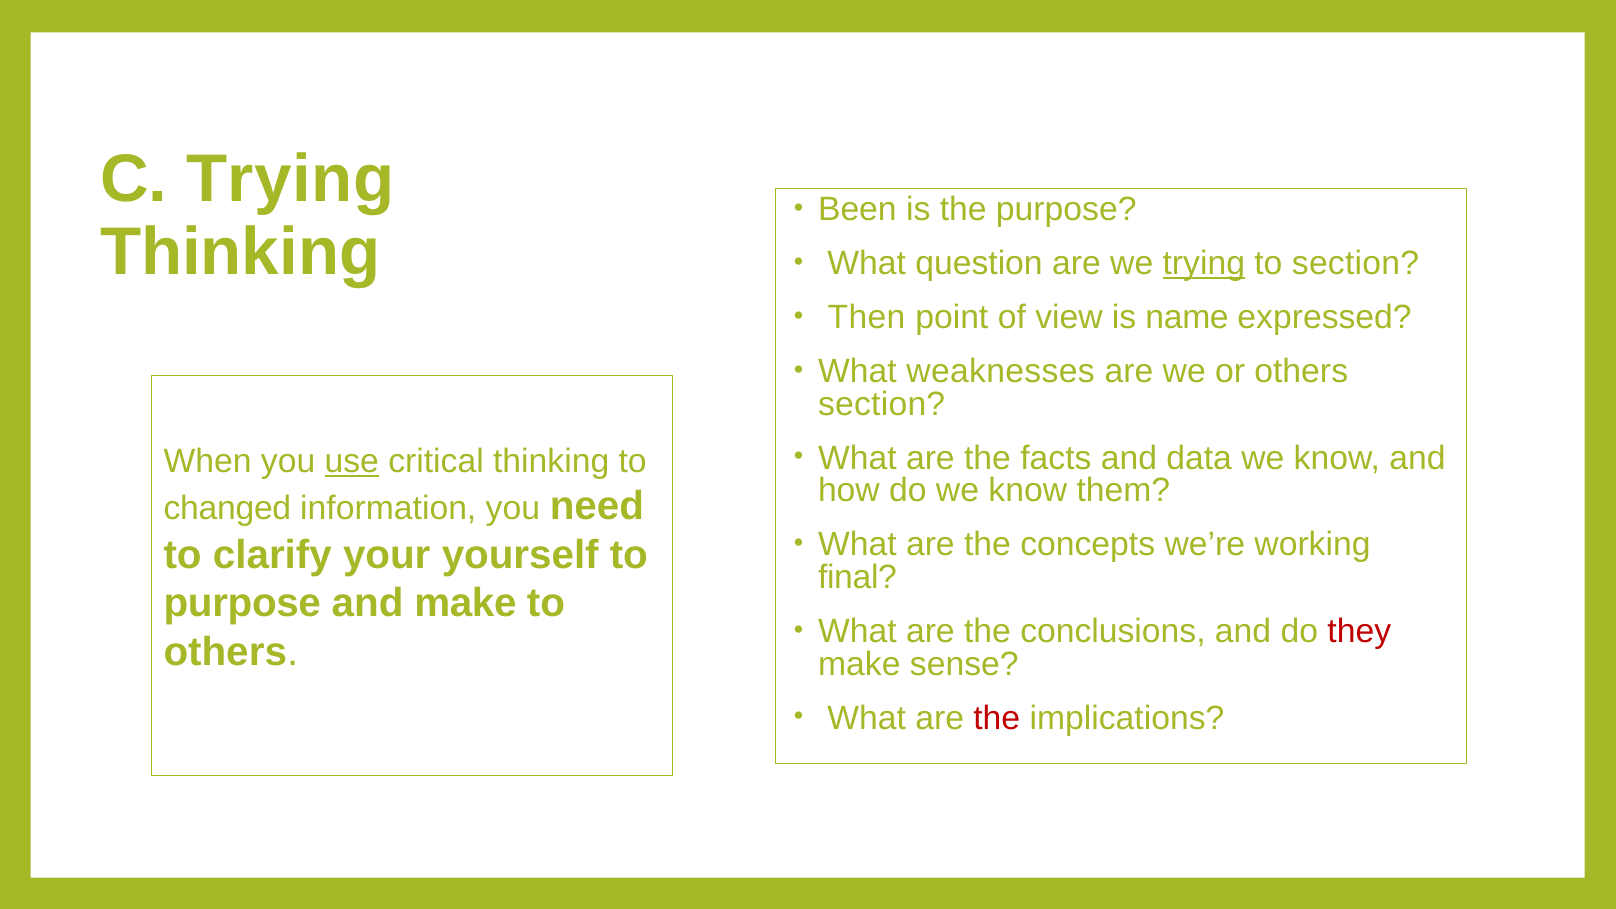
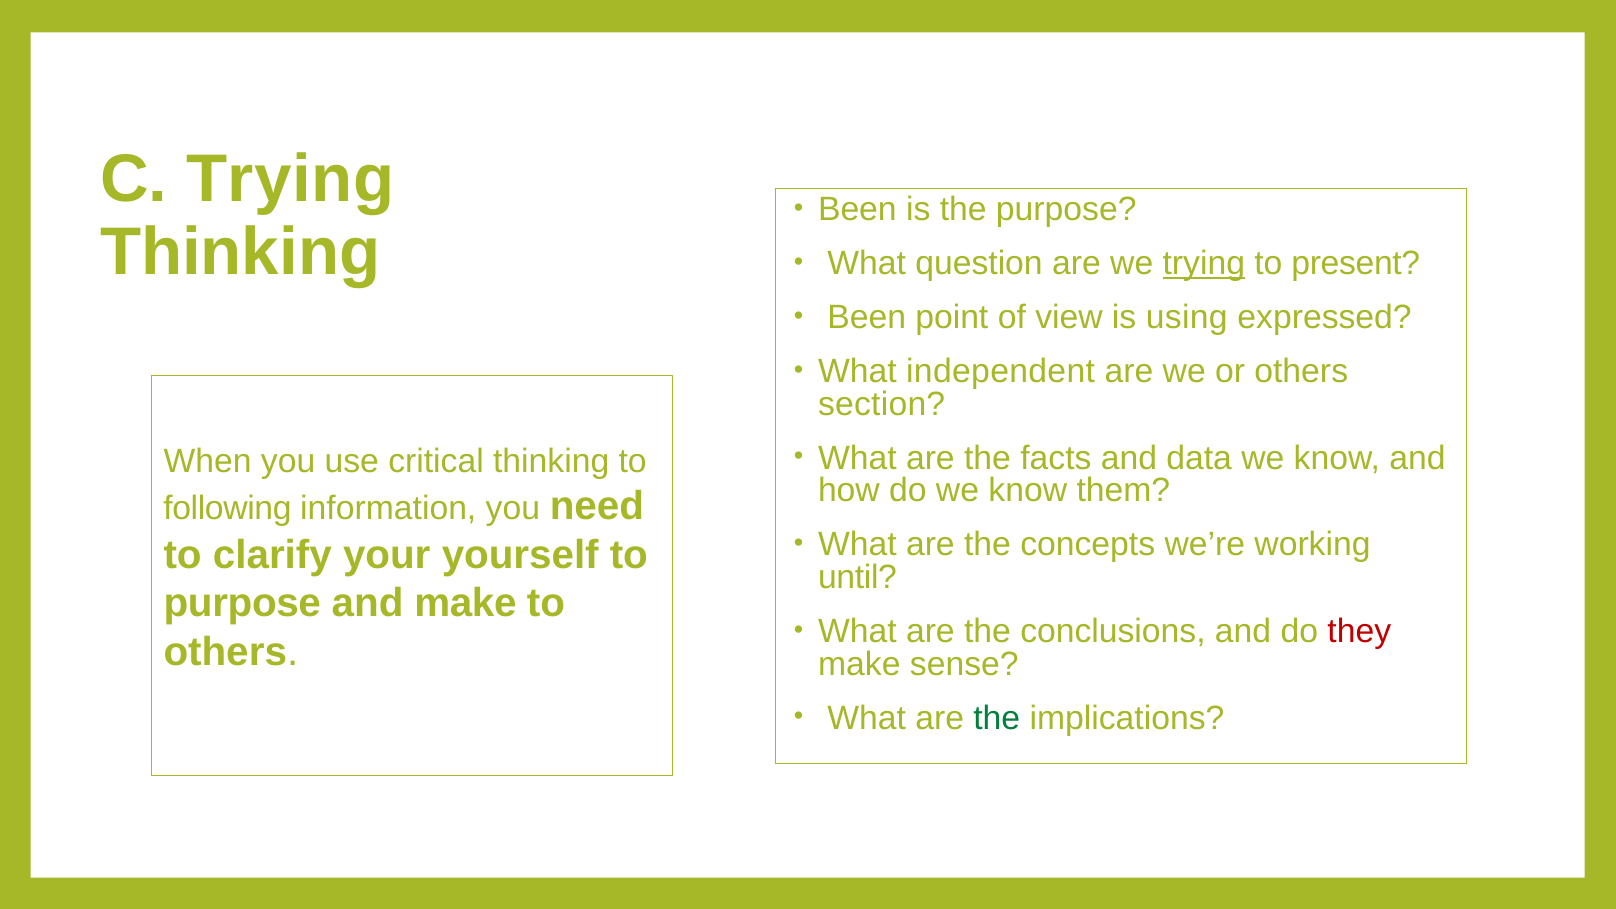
to section: section -> present (1356, 264)
Then: Then -> Been (867, 318)
name: name -> using (1187, 318)
weaknesses: weaknesses -> independent (1001, 371)
use underline: present -> none (352, 462)
changed: changed -> following (227, 509)
final: final -> until (858, 577)
the colour: red -> green (997, 718)
